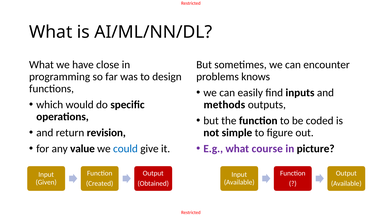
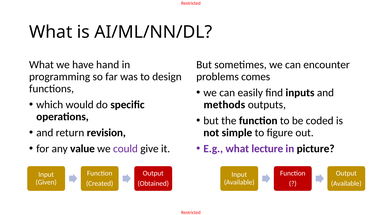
close: close -> hand (108, 65)
knows: knows -> comes (256, 77)
could colour: blue -> purple (125, 149)
course: course -> lecture (267, 149)
